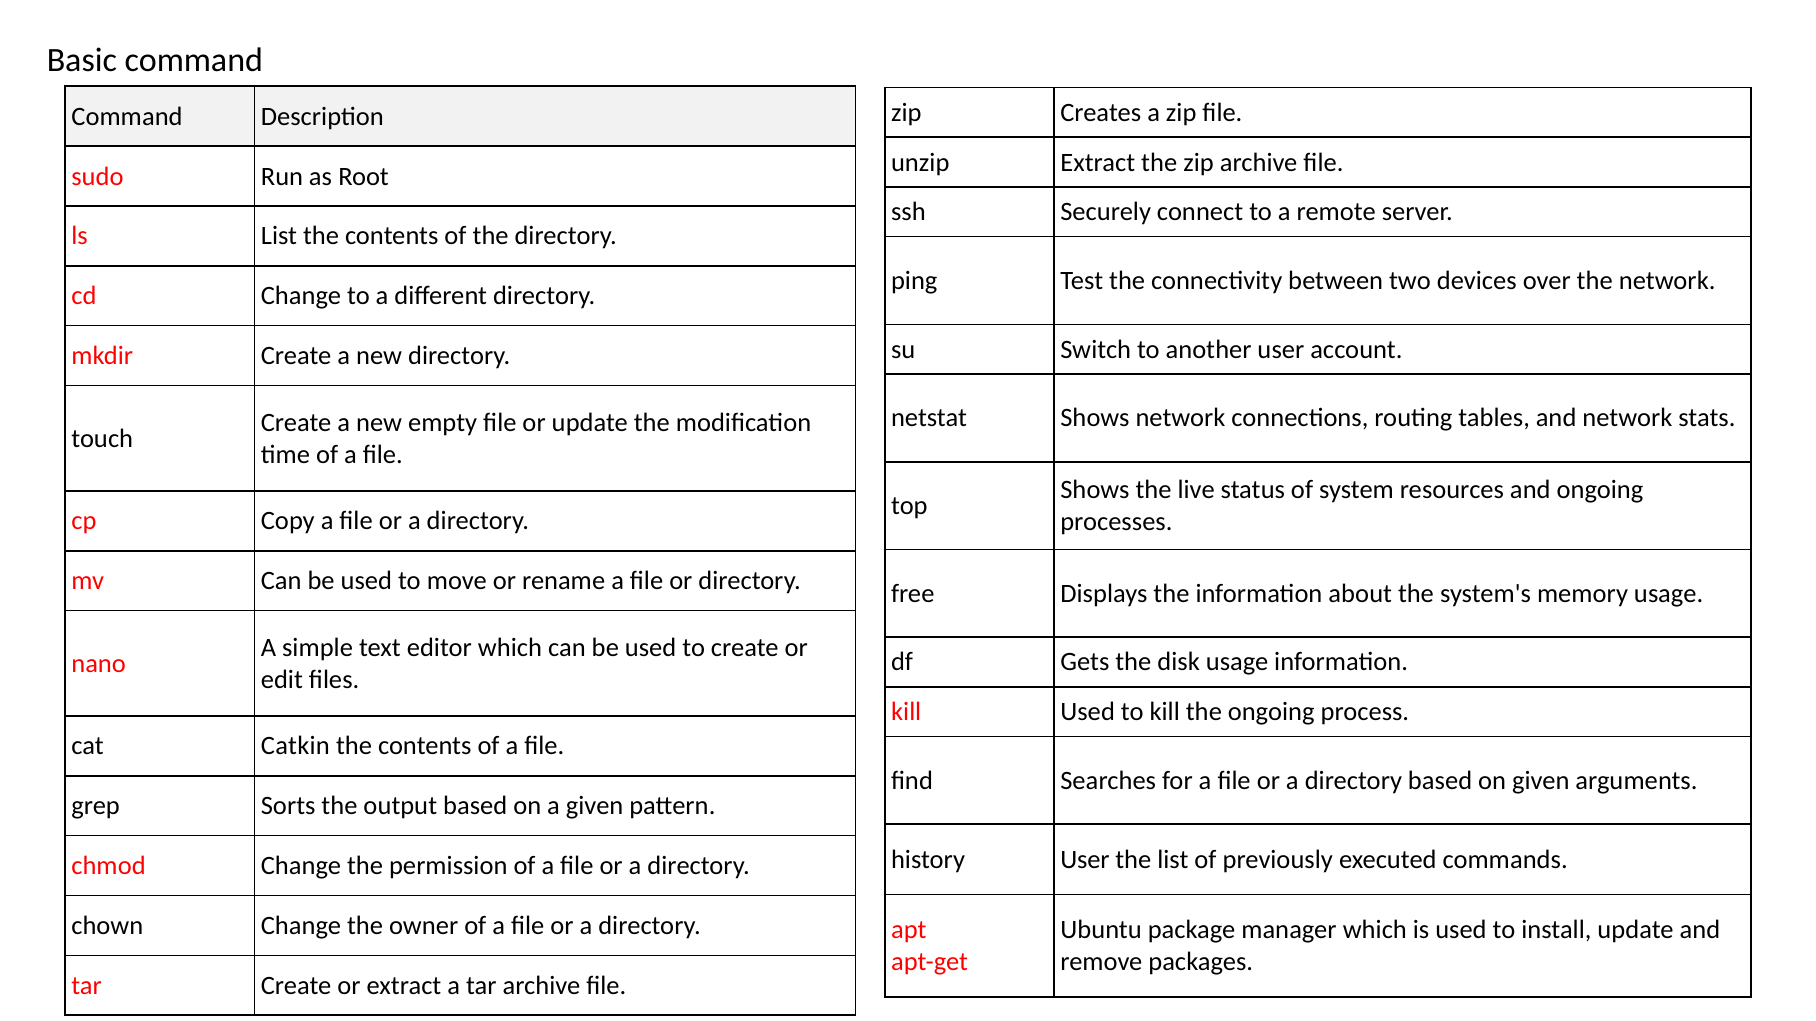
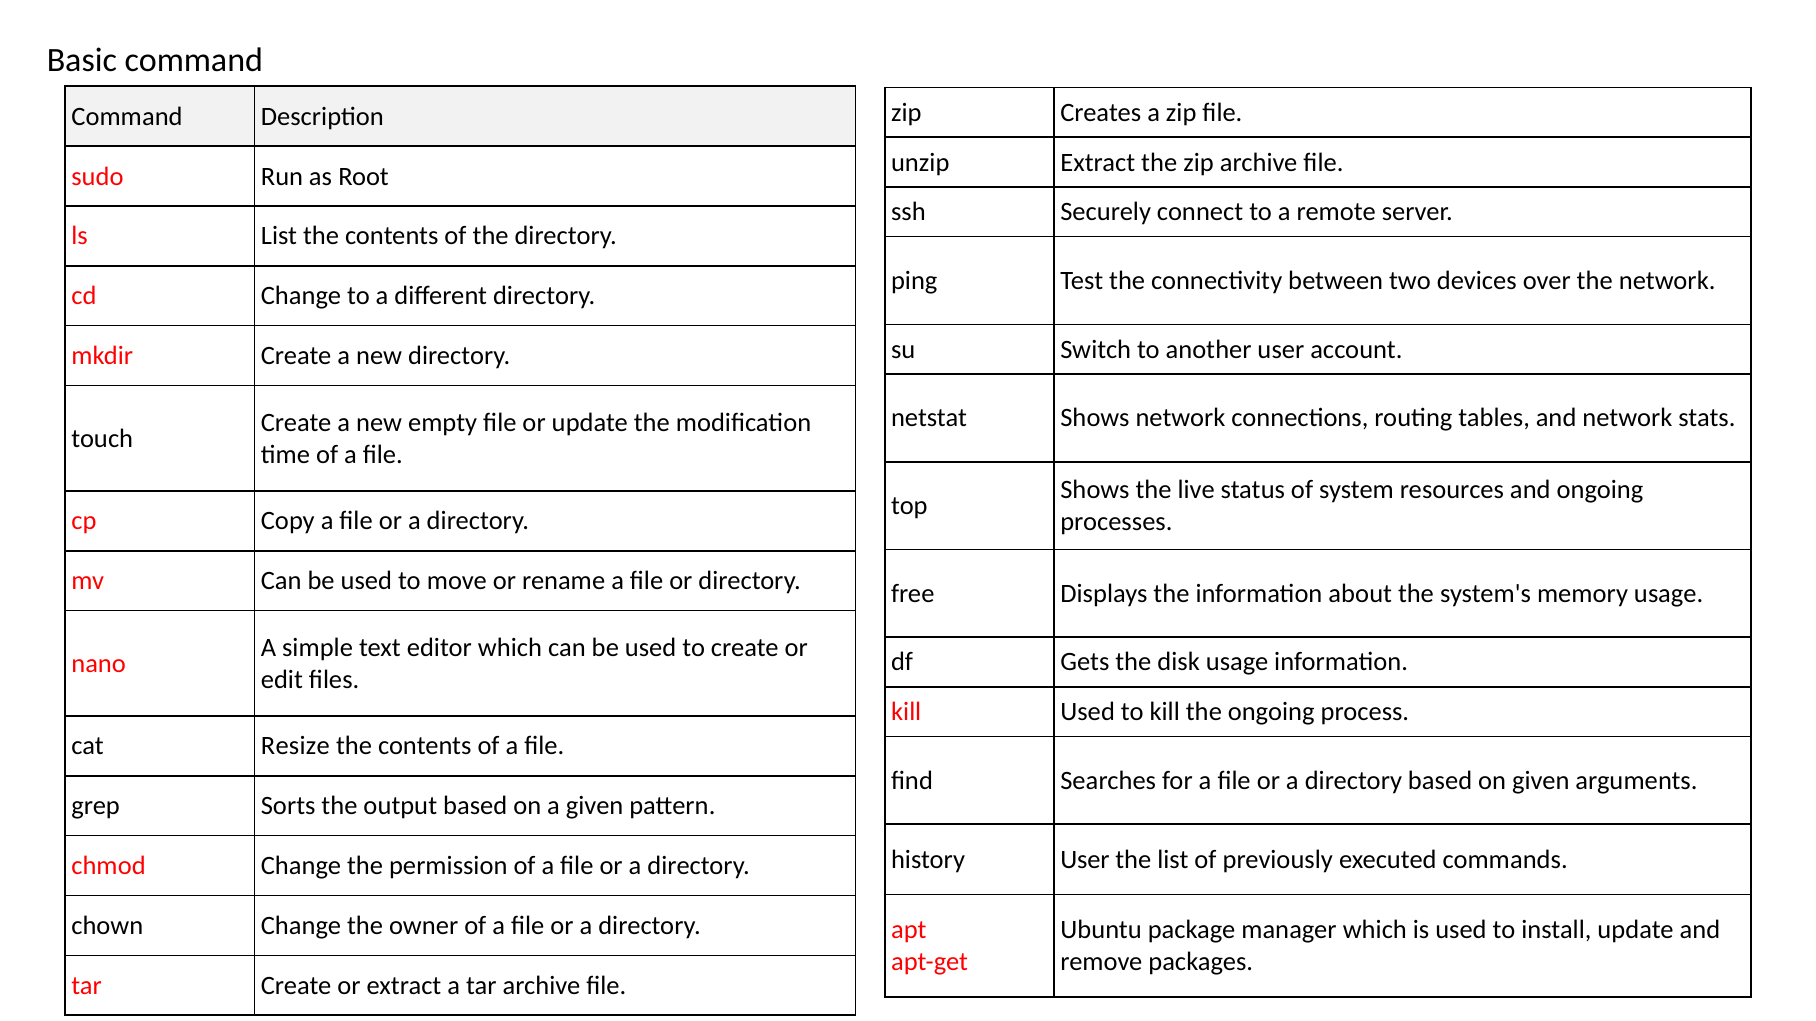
Catkin: Catkin -> Resize (295, 747)
